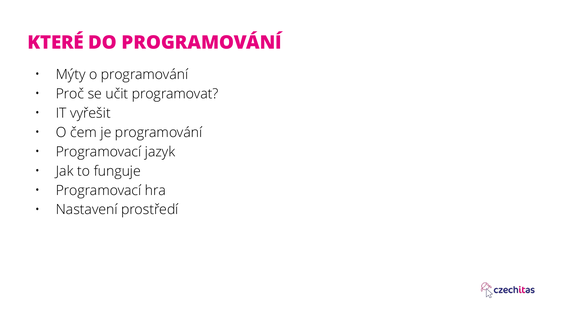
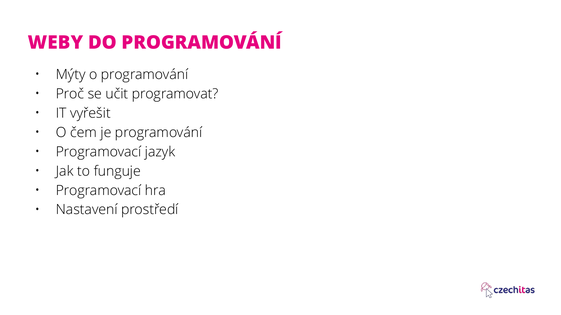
KTERÉ: KTERÉ -> WEBY (55, 43)
